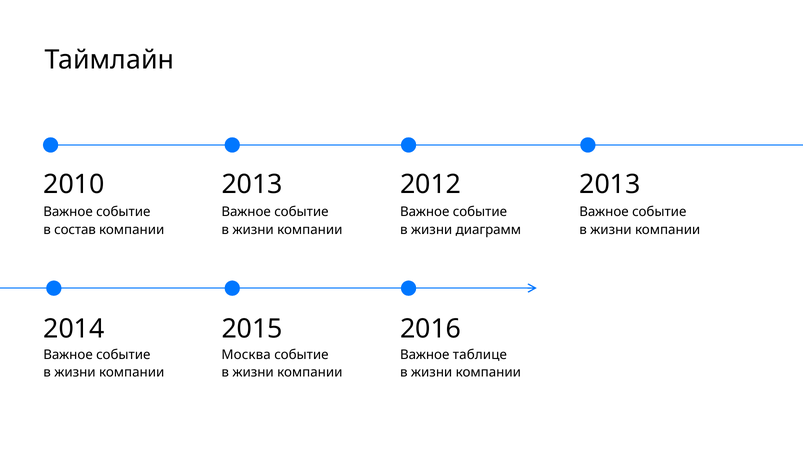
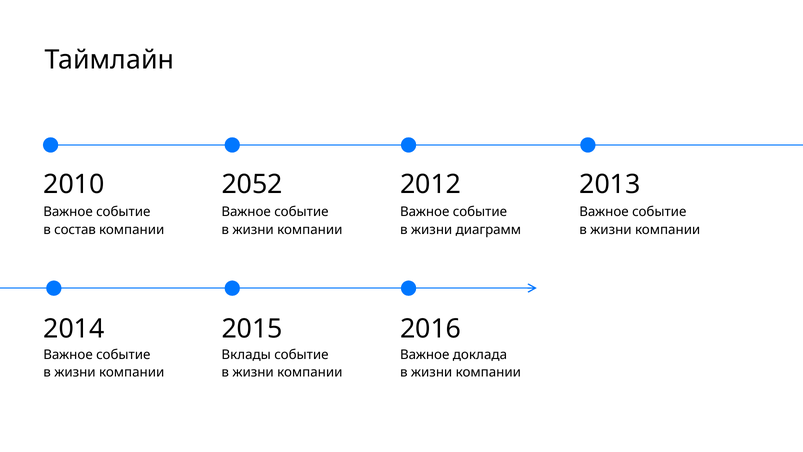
2013: 2013 -> 2052 (252, 184)
Москва: Москва -> Вклады (246, 355)
таблице: таблице -> доклада (480, 355)
